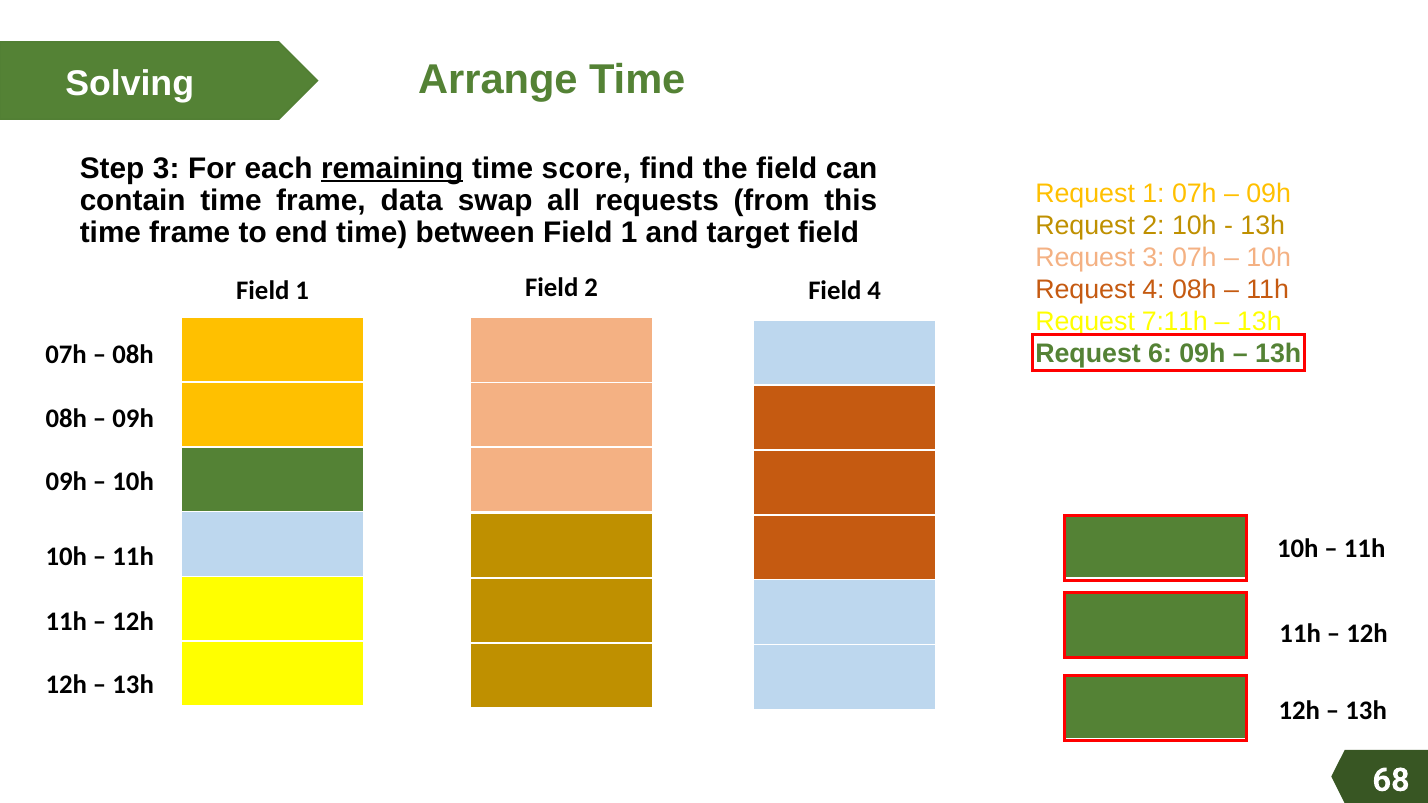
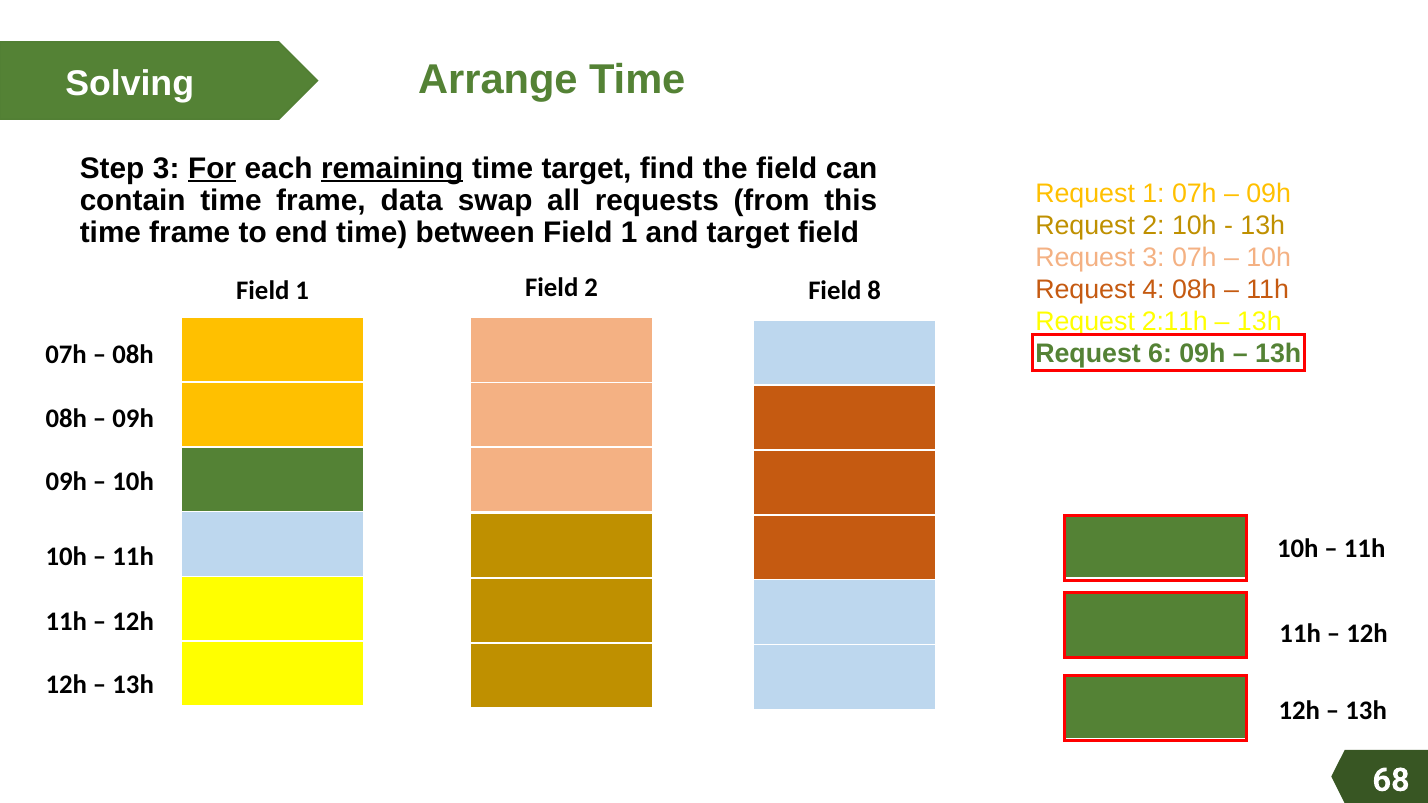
For underline: none -> present (212, 169)
time score: score -> target (587, 169)
Field 4: 4 -> 8 (874, 290)
7:11h: 7:11h -> 2:11h (1175, 322)
